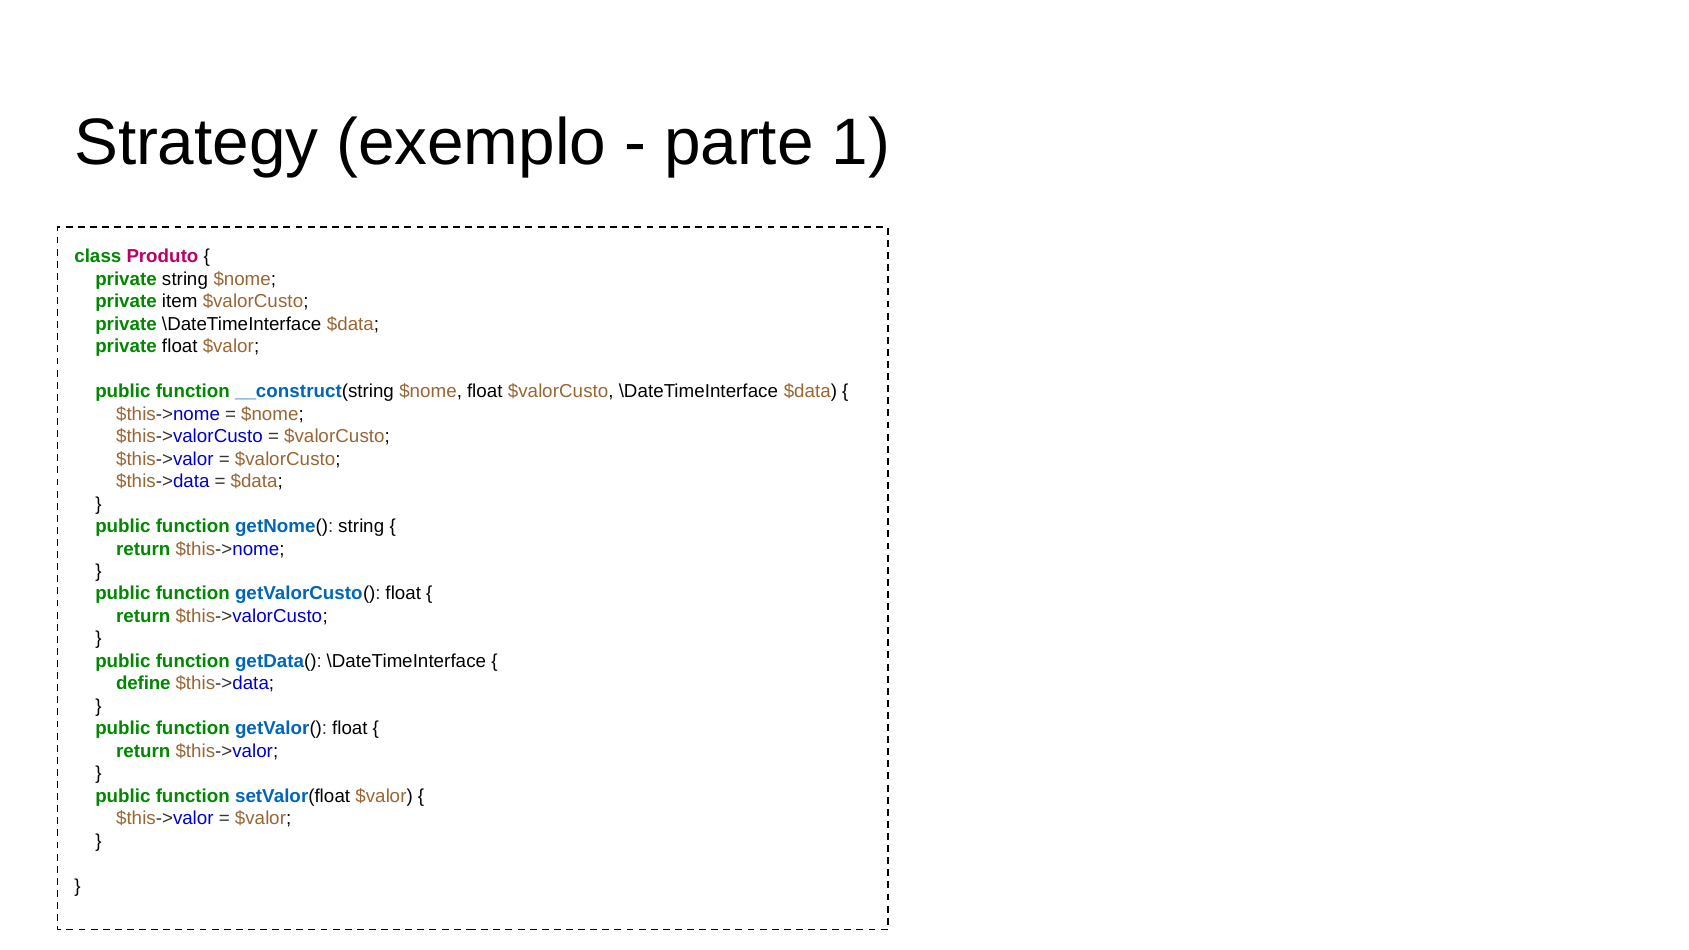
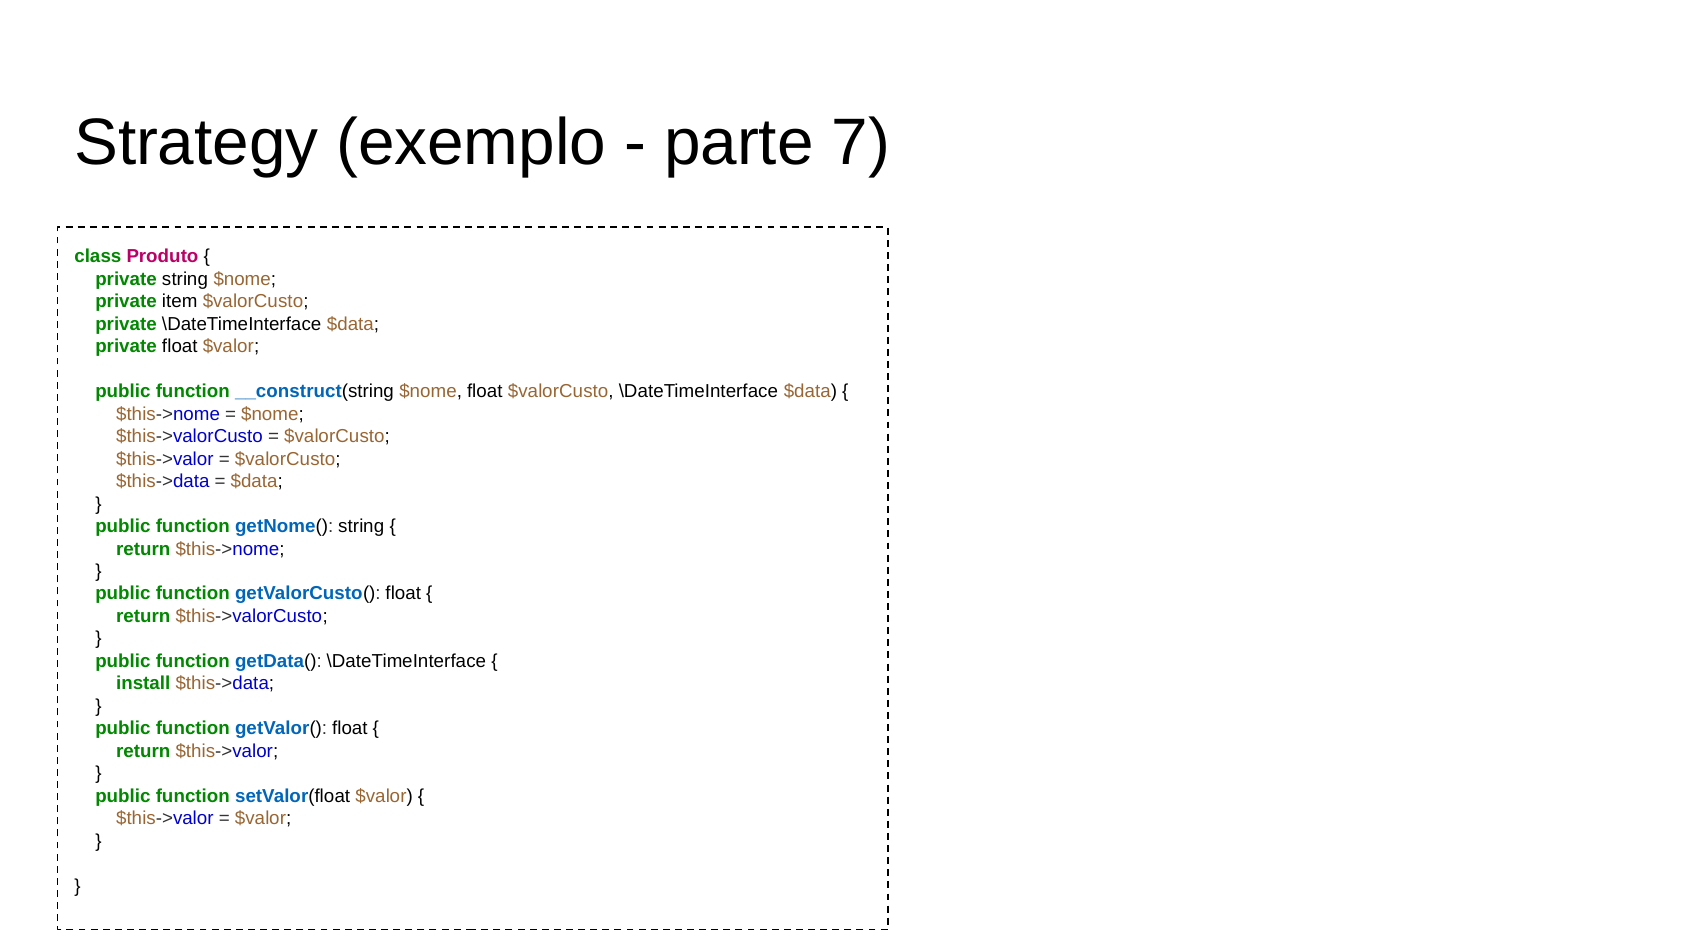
1: 1 -> 7 (861, 143)
define: define -> install (143, 684)
